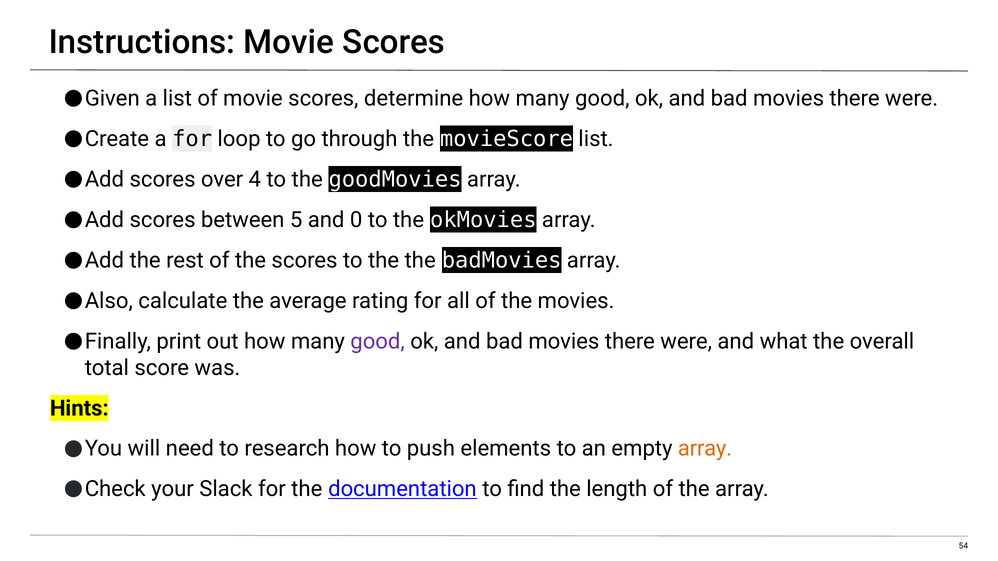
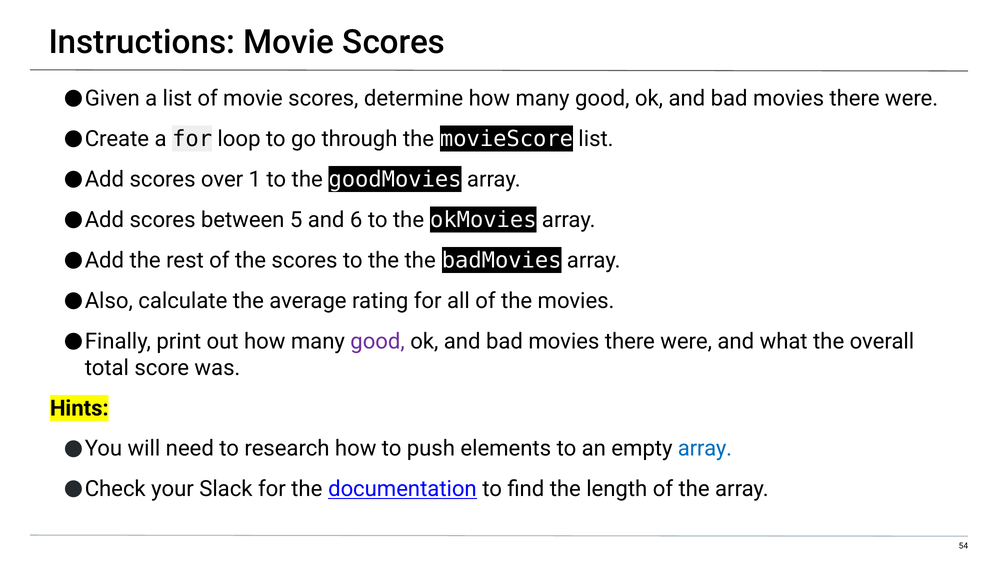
4: 4 -> 1 (255, 180)
0: 0 -> 6 (356, 220)
array colour: orange -> blue (705, 449)
